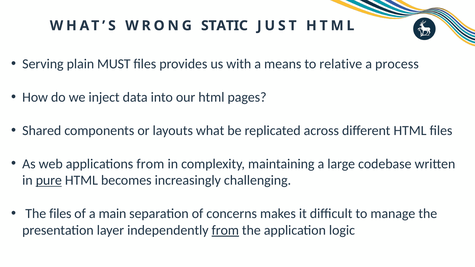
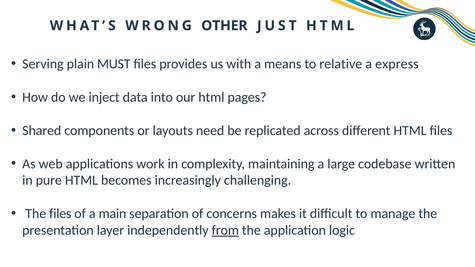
STATIC: STATIC -> OTHER (224, 26)
process: process -> express (397, 64)
what: what -> need (210, 131)
applications from: from -> work (150, 164)
pure underline: present -> none (49, 181)
